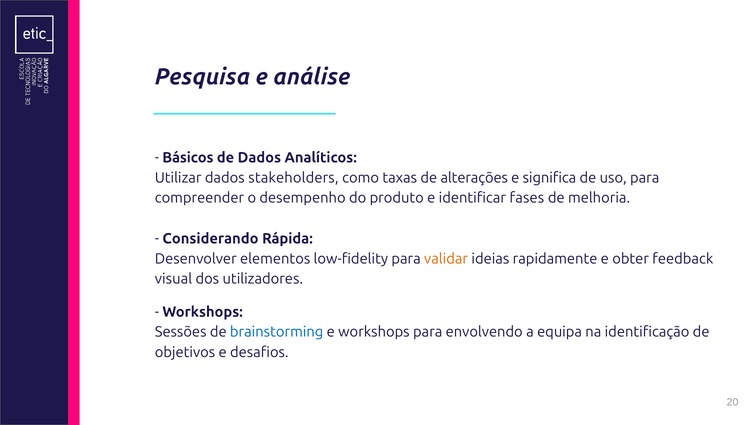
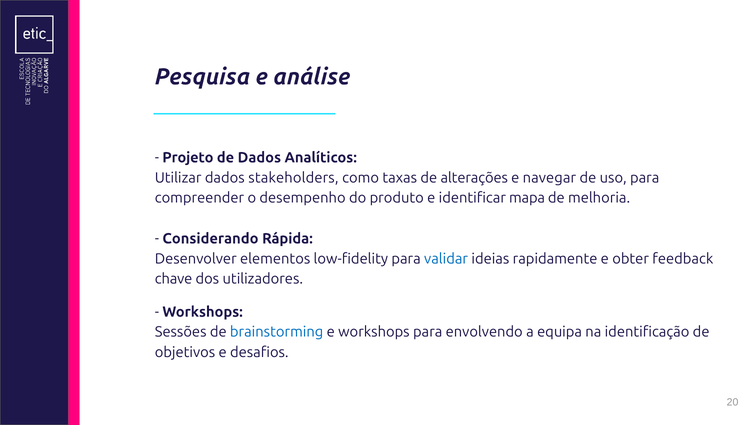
Básicos: Básicos -> Projeto (188, 158)
significa: significa -> navegar (549, 178)
fases: fases -> mapa (527, 198)
validar colour: orange -> blue (446, 259)
visual: visual -> chave (174, 279)
